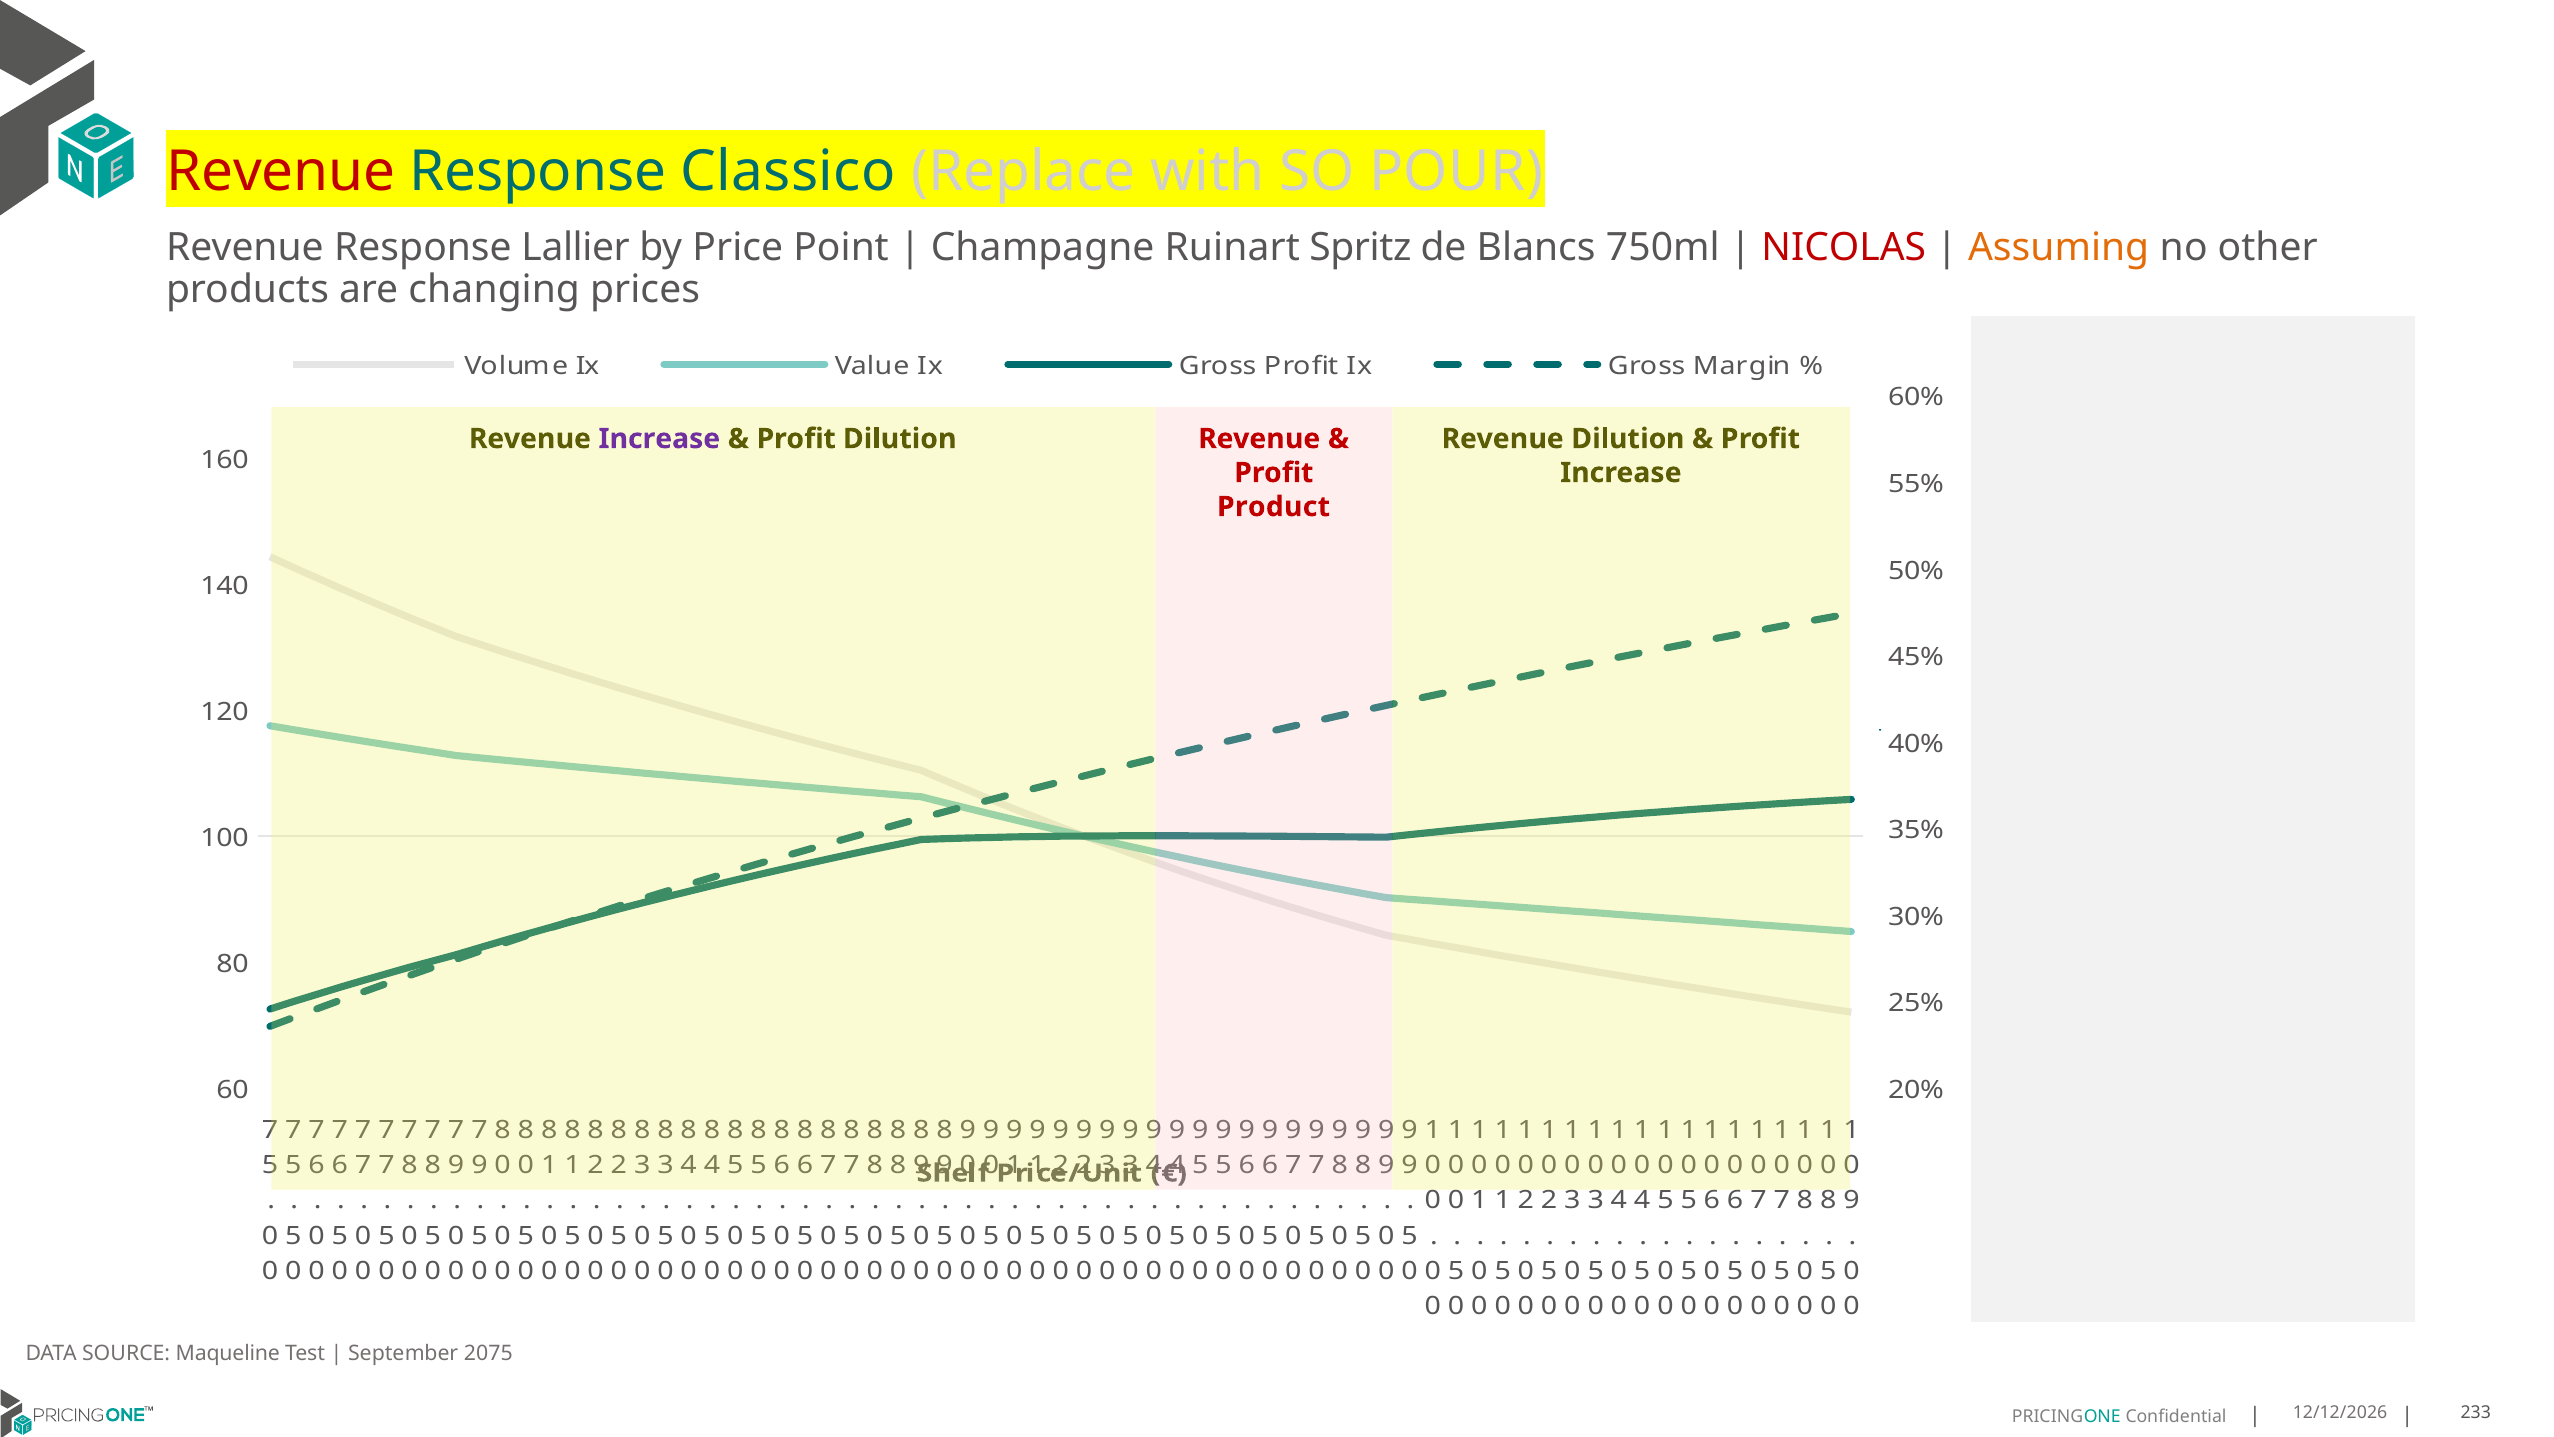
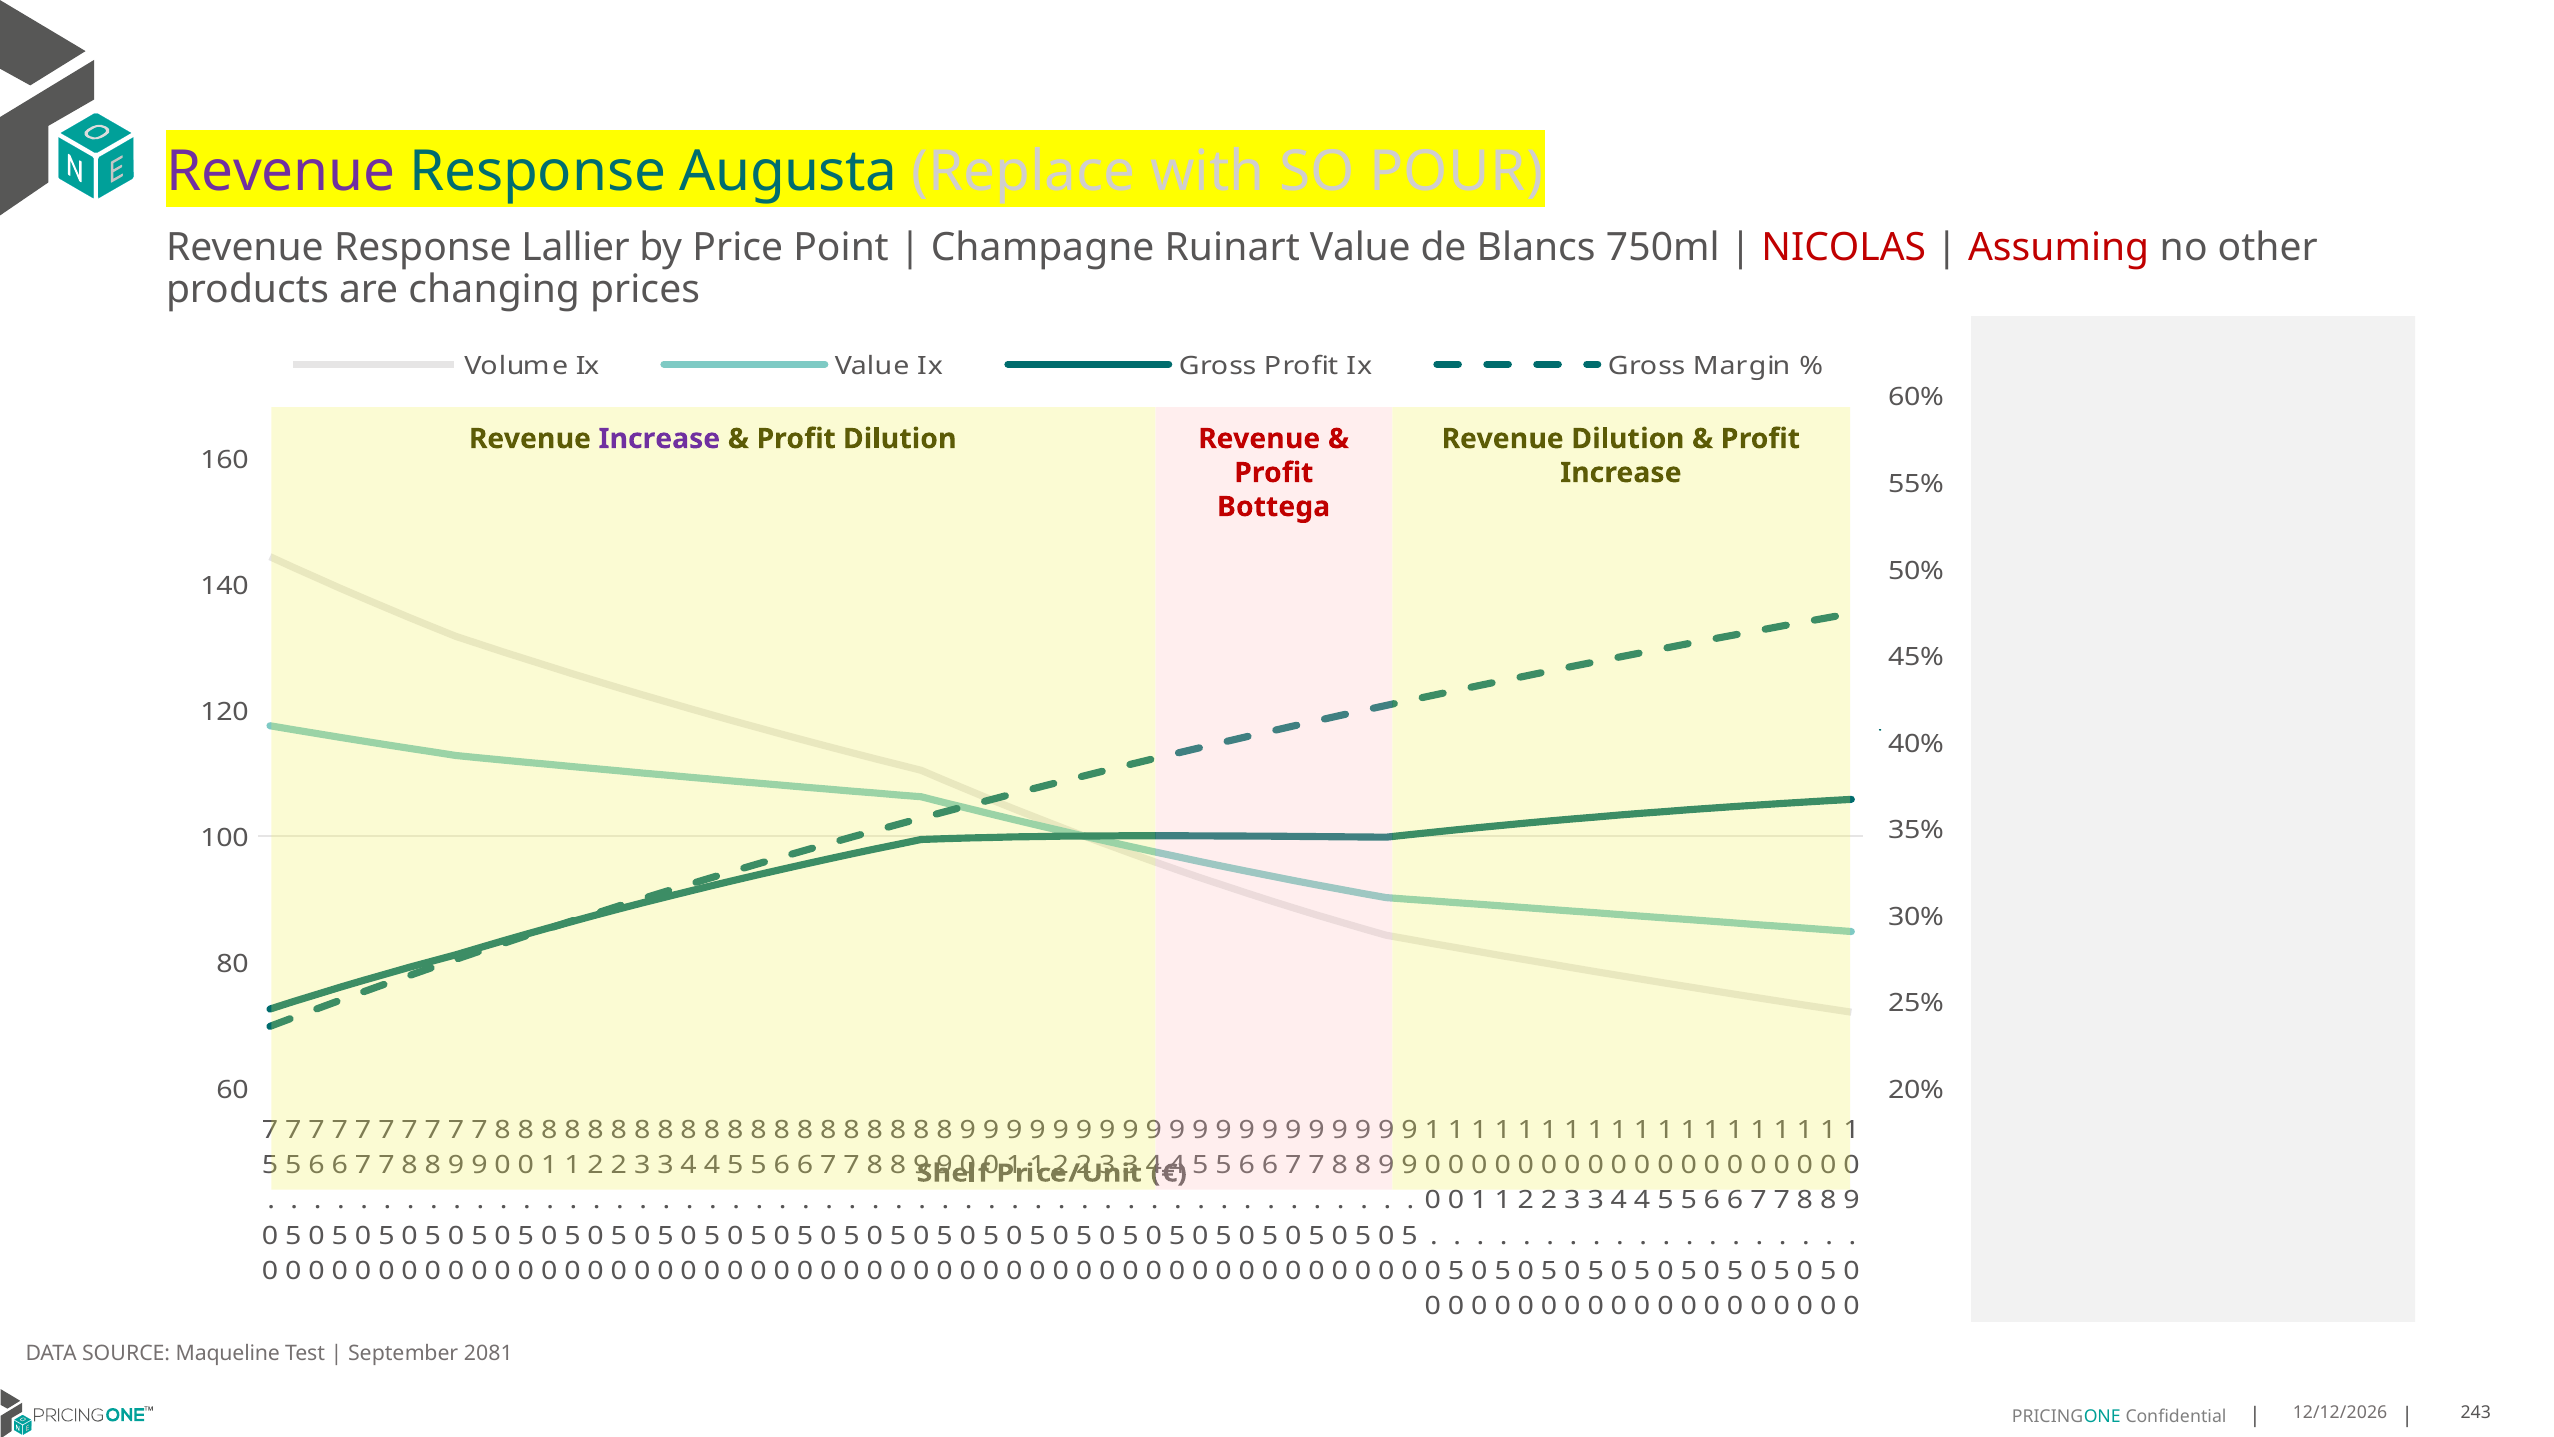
Revenue colour: red -> purple (281, 172)
Classico: Classico -> Augusta (789, 172)
Ruinart Spritz: Spritz -> Value (1360, 247)
Assuming colour: orange -> red (2059, 247)
Product: Product -> Bottega (1274, 507)
2075: 2075 -> 2081 (488, 1353)
233: 233 -> 243 (2476, 1413)
